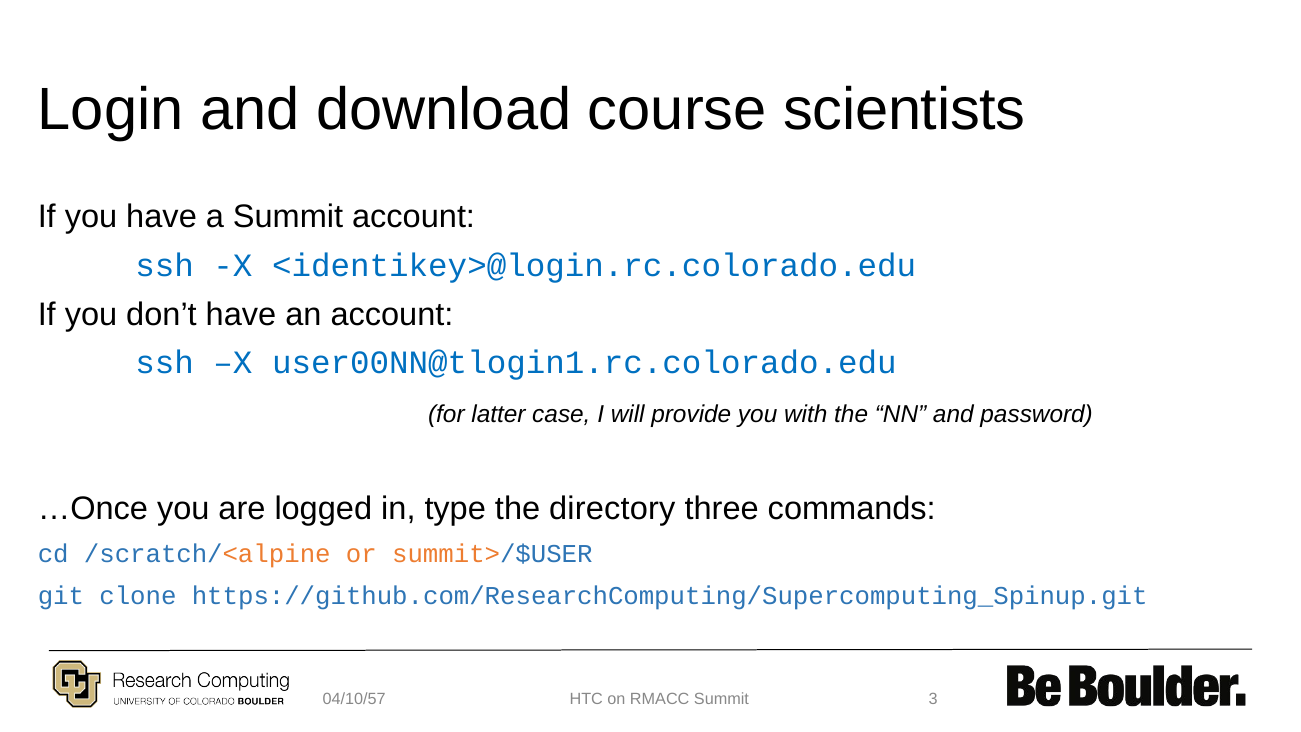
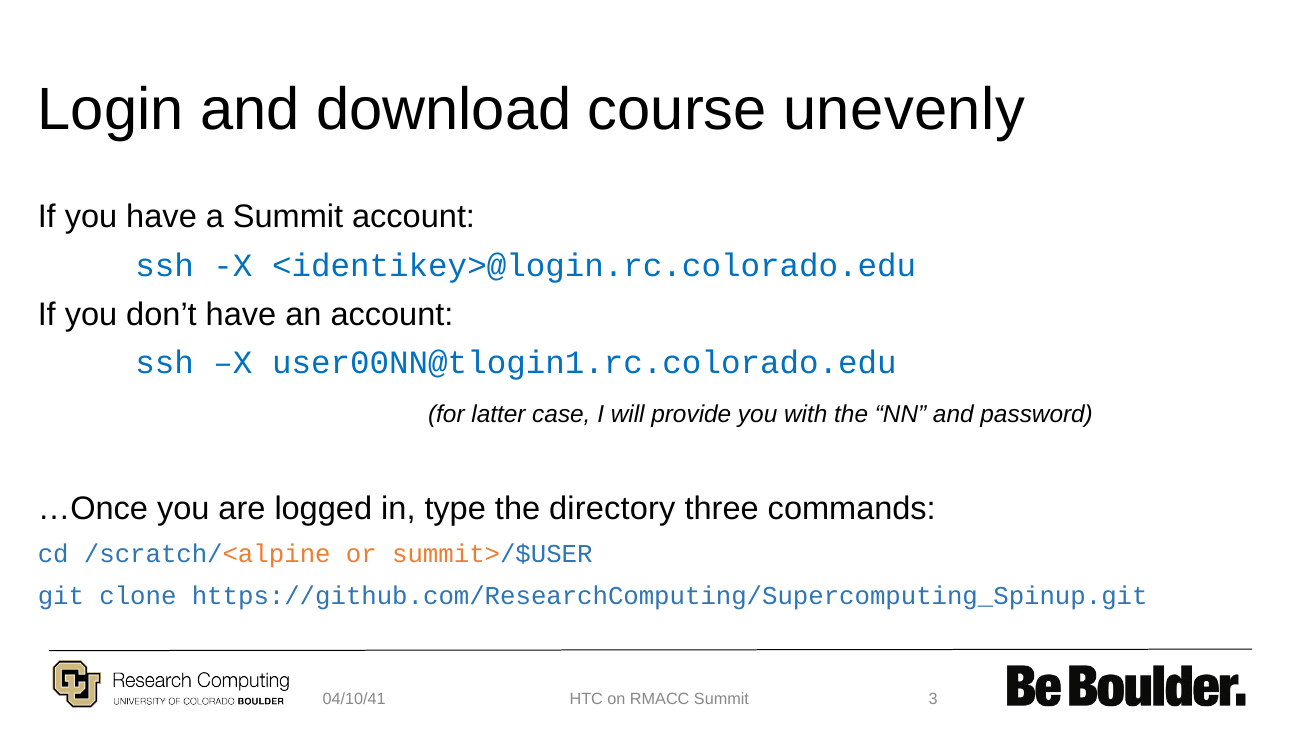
scientists: scientists -> unevenly (904, 109)
04/10/57: 04/10/57 -> 04/10/41 (354, 699)
